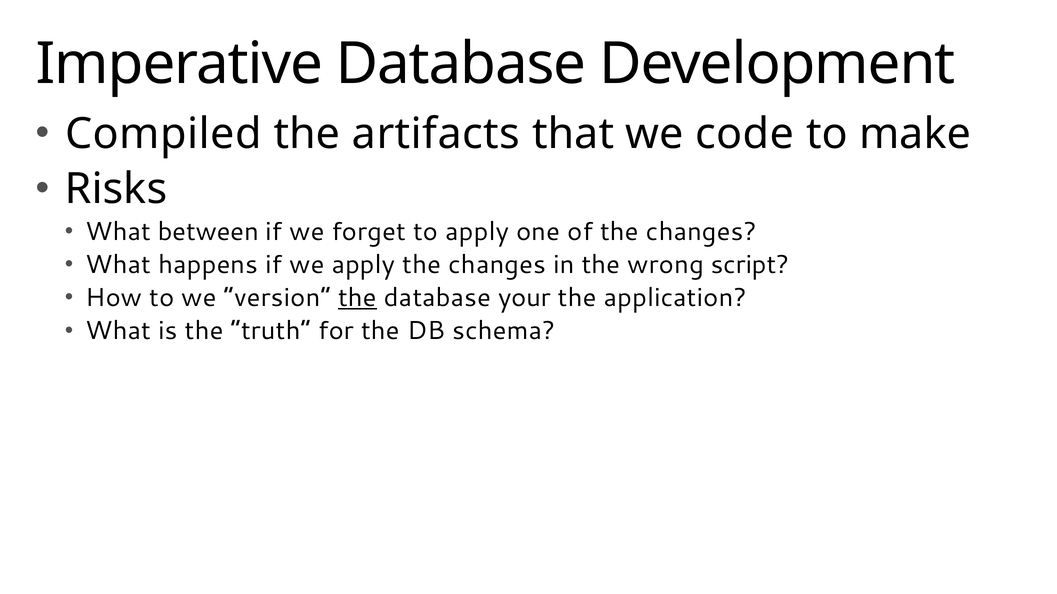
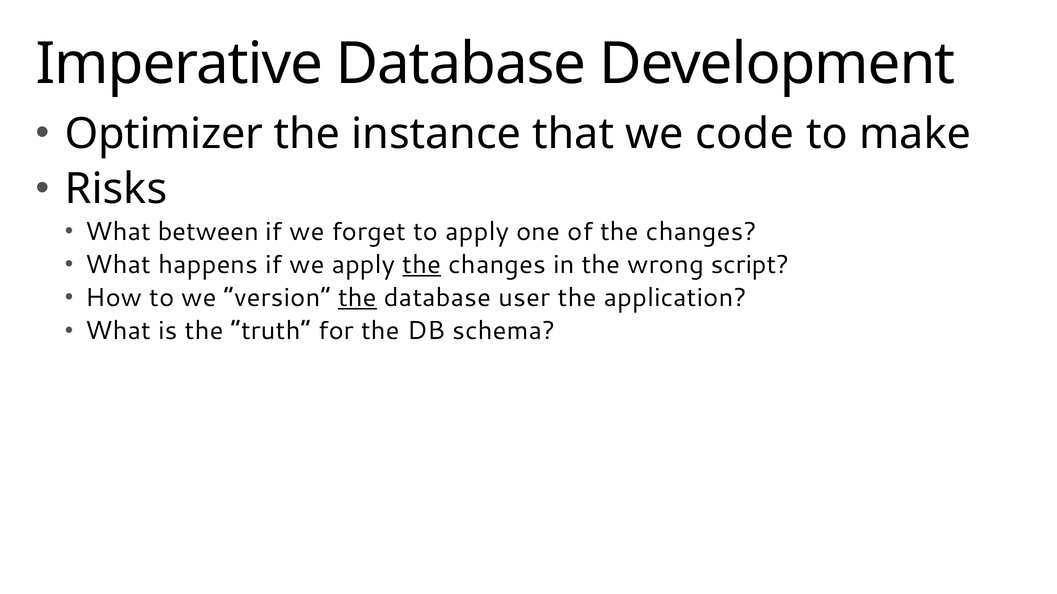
Compiled: Compiled -> Optimizer (164, 134)
artifacts: artifacts -> instance (436, 134)
the underline: none -> present (422, 265)
your: your -> user (524, 298)
